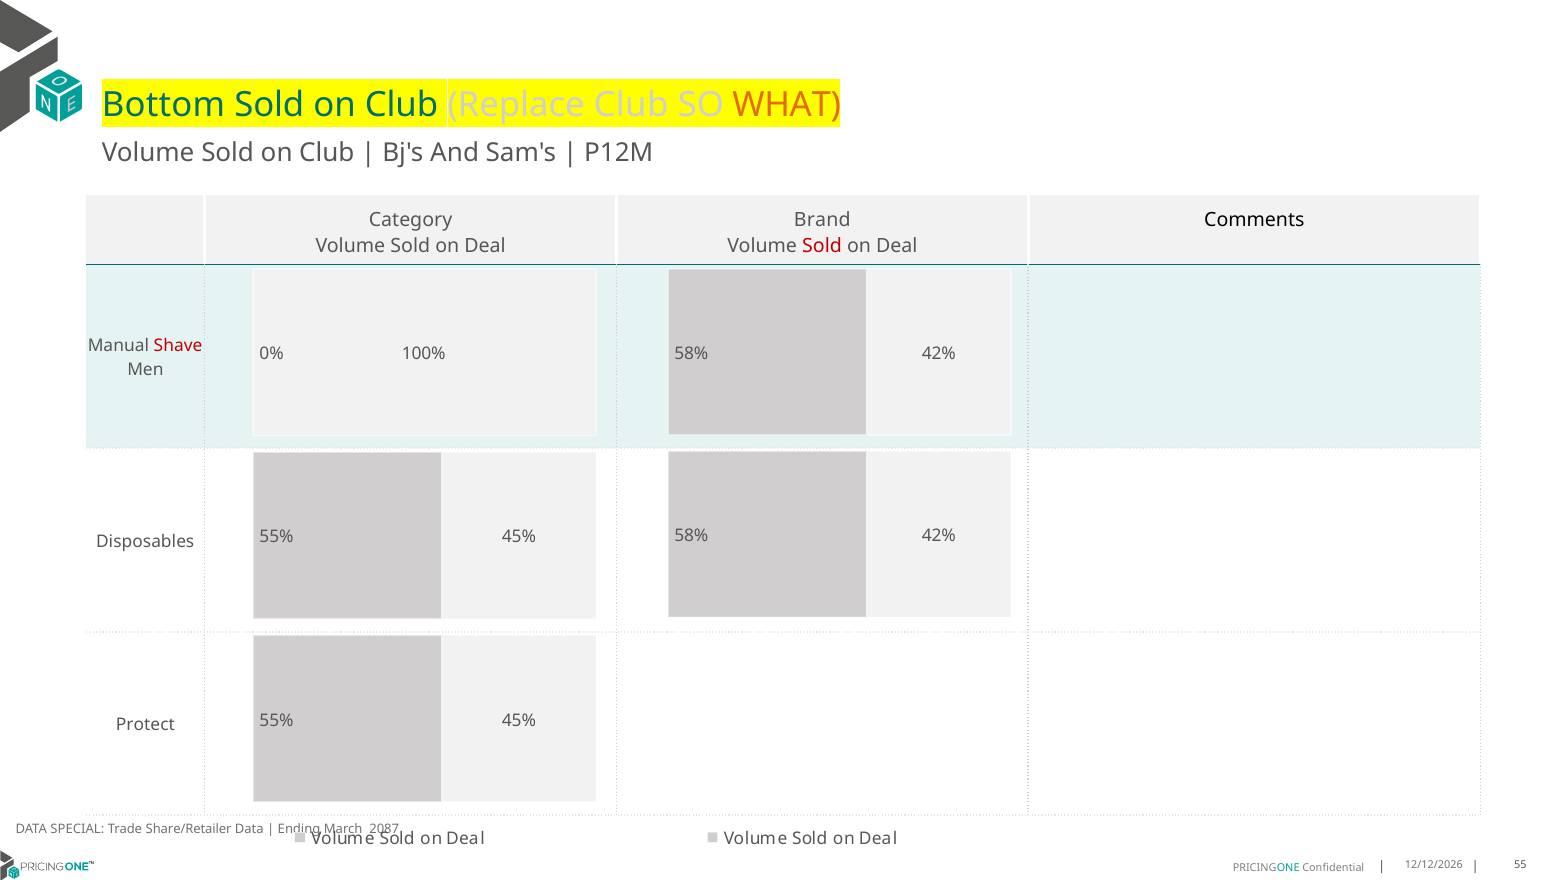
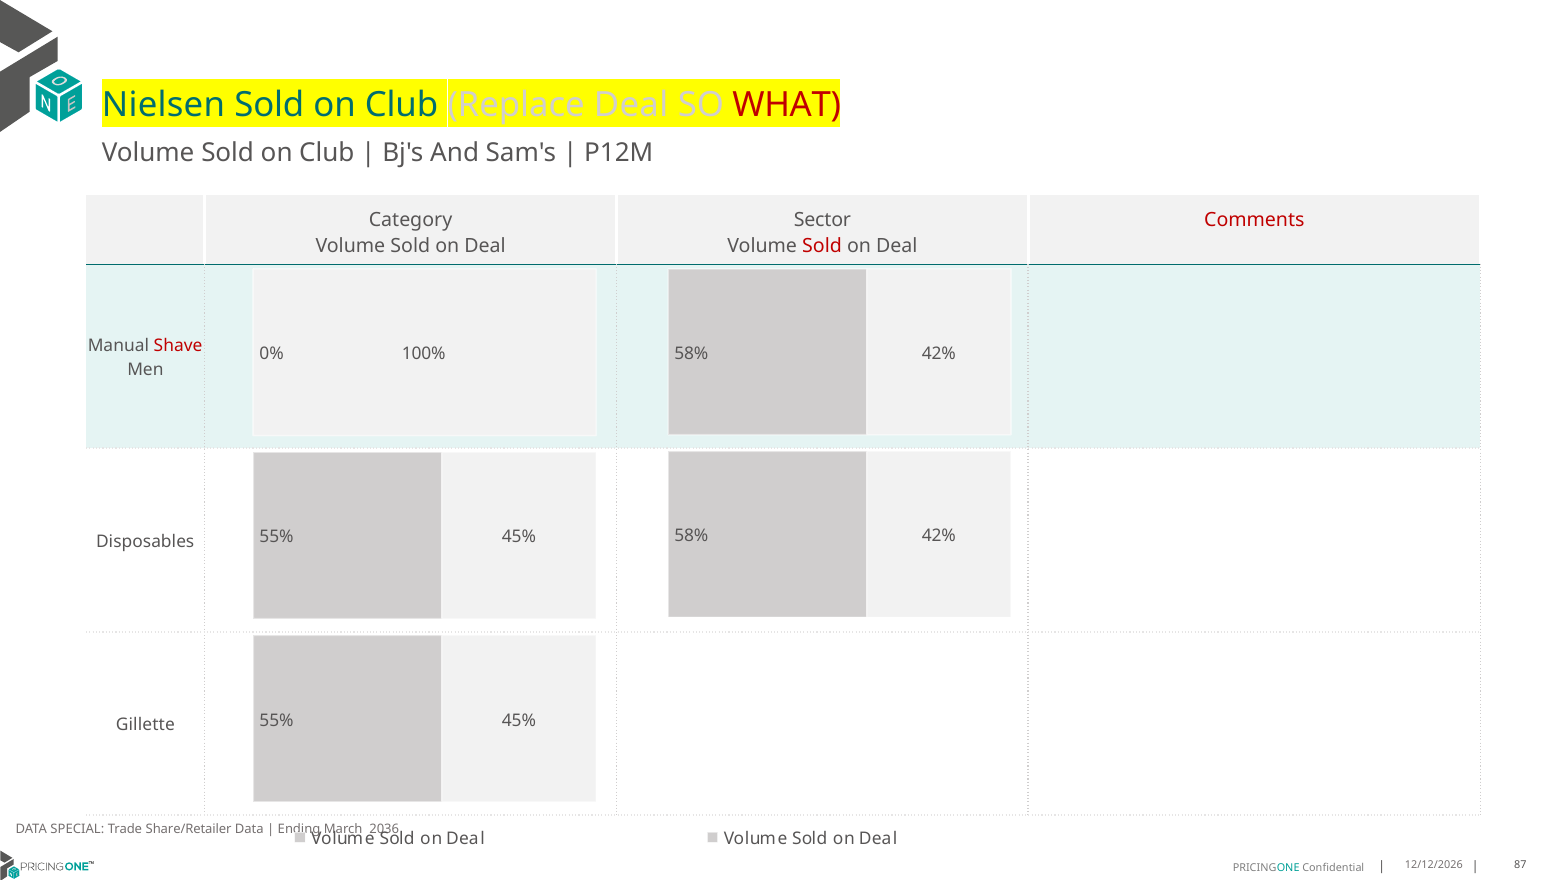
Bottom: Bottom -> Nielsen (163, 105)
Replace Club: Club -> Deal (631, 105)
WHAT colour: orange -> red (787, 105)
Brand: Brand -> Sector (822, 220)
Comments colour: black -> red (1254, 220)
Protect: Protect -> Gillette (145, 725)
2087: 2087 -> 2036 (384, 829)
55: 55 -> 87 (1520, 866)
